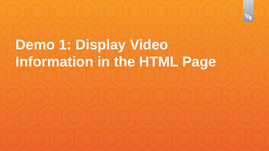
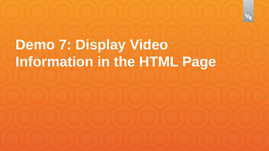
1: 1 -> 7 (65, 45)
